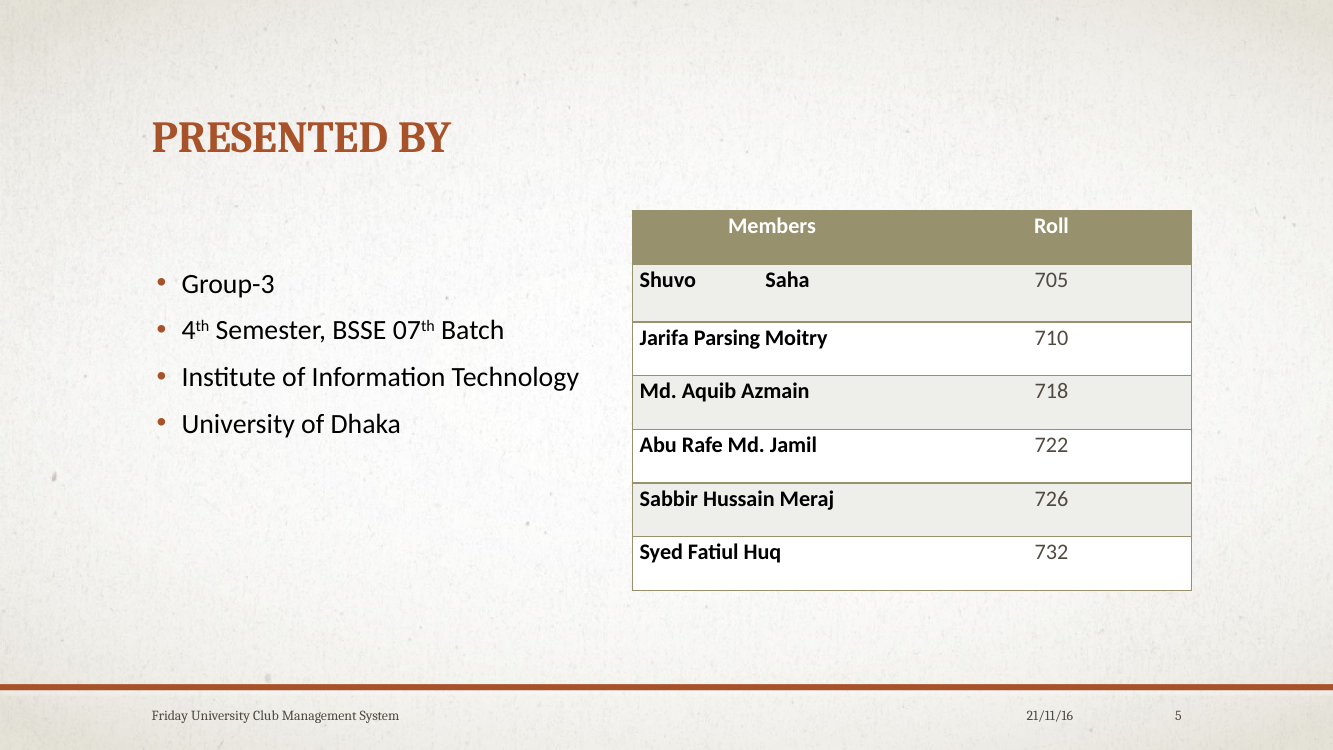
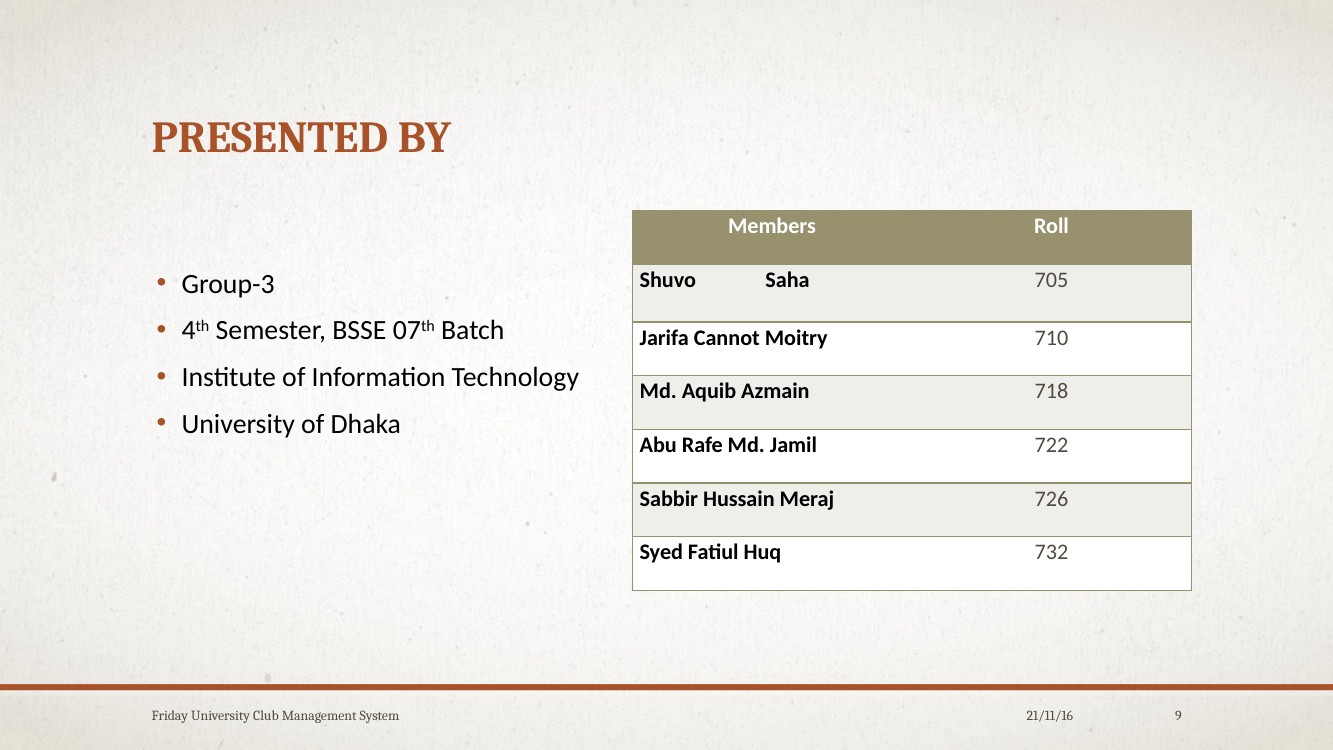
Parsing: Parsing -> Cannot (727, 338)
5: 5 -> 9 (1178, 716)
